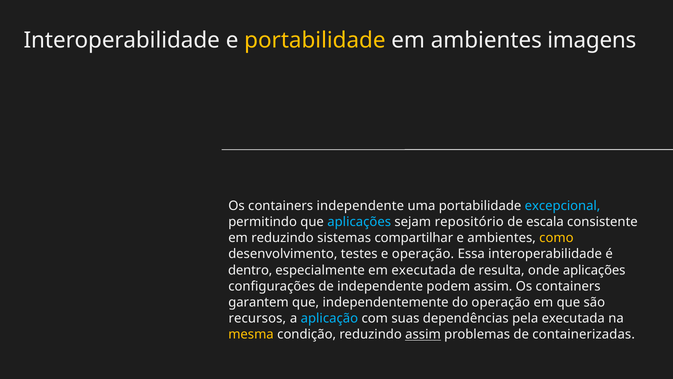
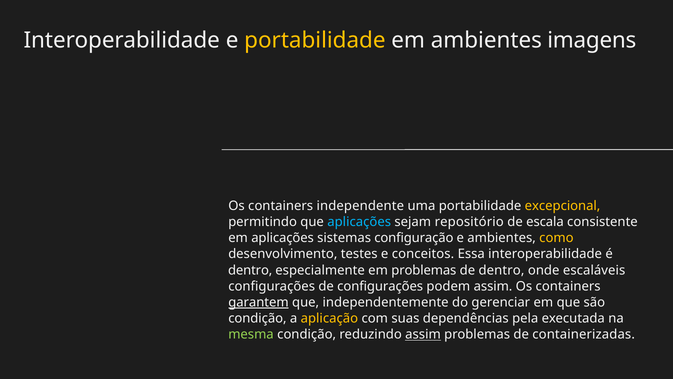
excepcional colour: light blue -> yellow (563, 206)
em reduzindo: reduzindo -> aplicações (283, 238)
compartilhar: compartilhar -> configuração (414, 238)
e operação: operação -> conceitos (423, 254)
em executada: executada -> problemas (424, 270)
de resulta: resulta -> dentro (501, 270)
onde aplicações: aplicações -> escaláveis (594, 270)
de independente: independente -> configurações (380, 286)
garantem underline: none -> present (258, 302)
do operação: operação -> gerenciar (501, 302)
recursos: recursos -> condição (257, 318)
aplicação colour: light blue -> yellow (329, 318)
mesma colour: yellow -> light green (251, 334)
